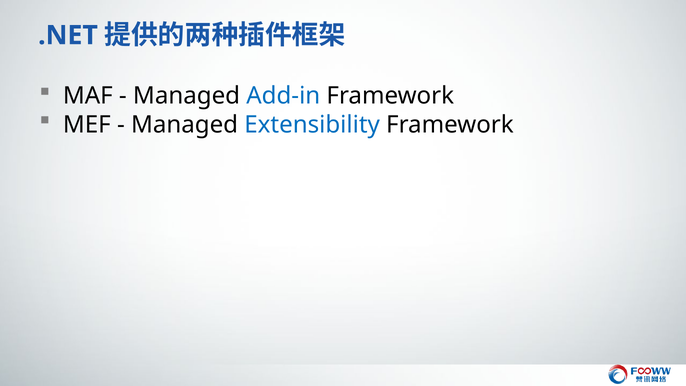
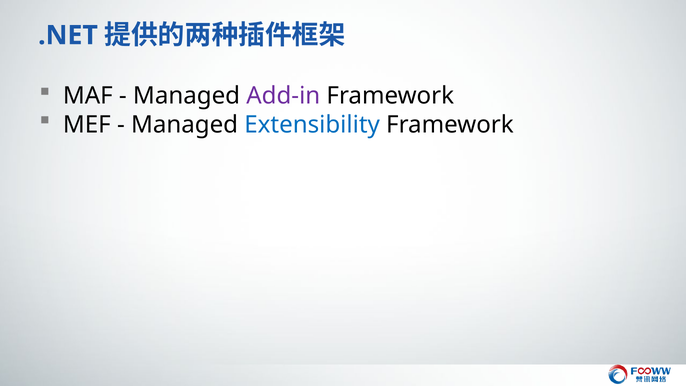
Add-in colour: blue -> purple (283, 96)
